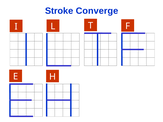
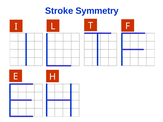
Converge: Converge -> Symmetry (97, 11)
